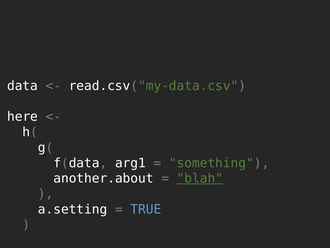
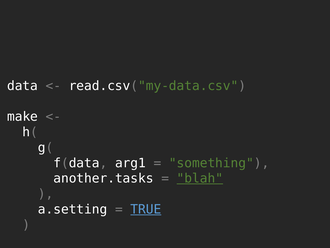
here: here -> make (23, 116)
another.about: another.about -> another.tasks (103, 178)
TRUE underline: none -> present (146, 209)
